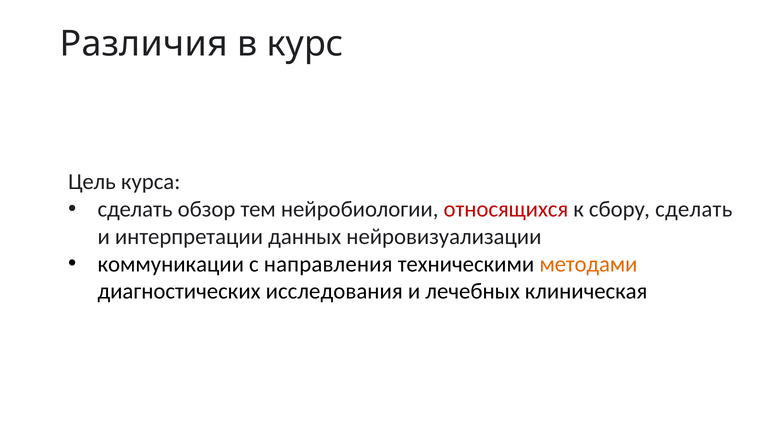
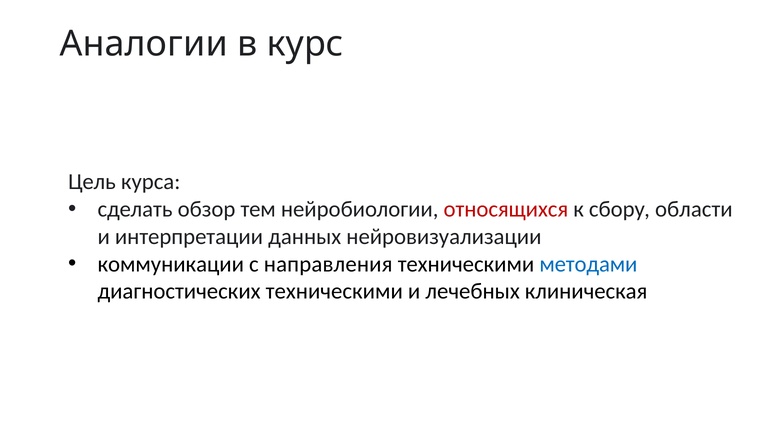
Различия: Различия -> Аналогии (144, 44)
сбору сделать: сделать -> области (694, 209)
методами colour: orange -> blue (588, 264)
диагностических исследования: исследования -> техническими (334, 291)
